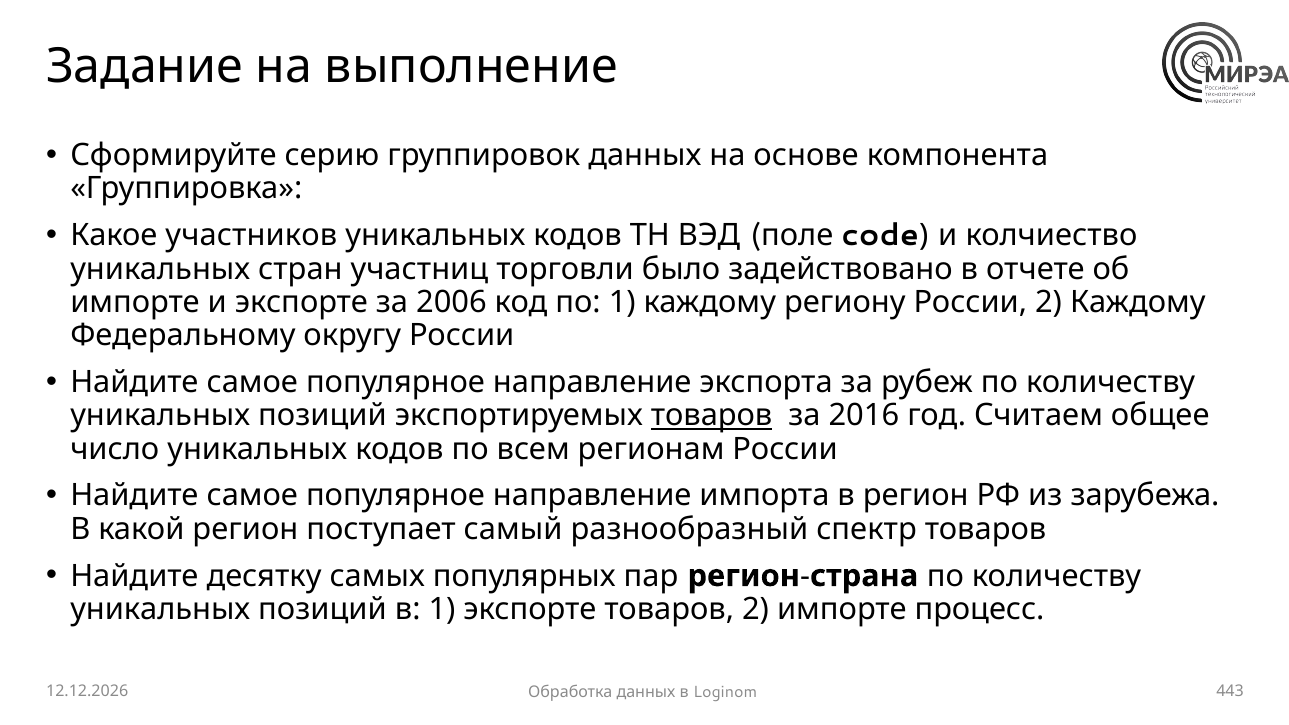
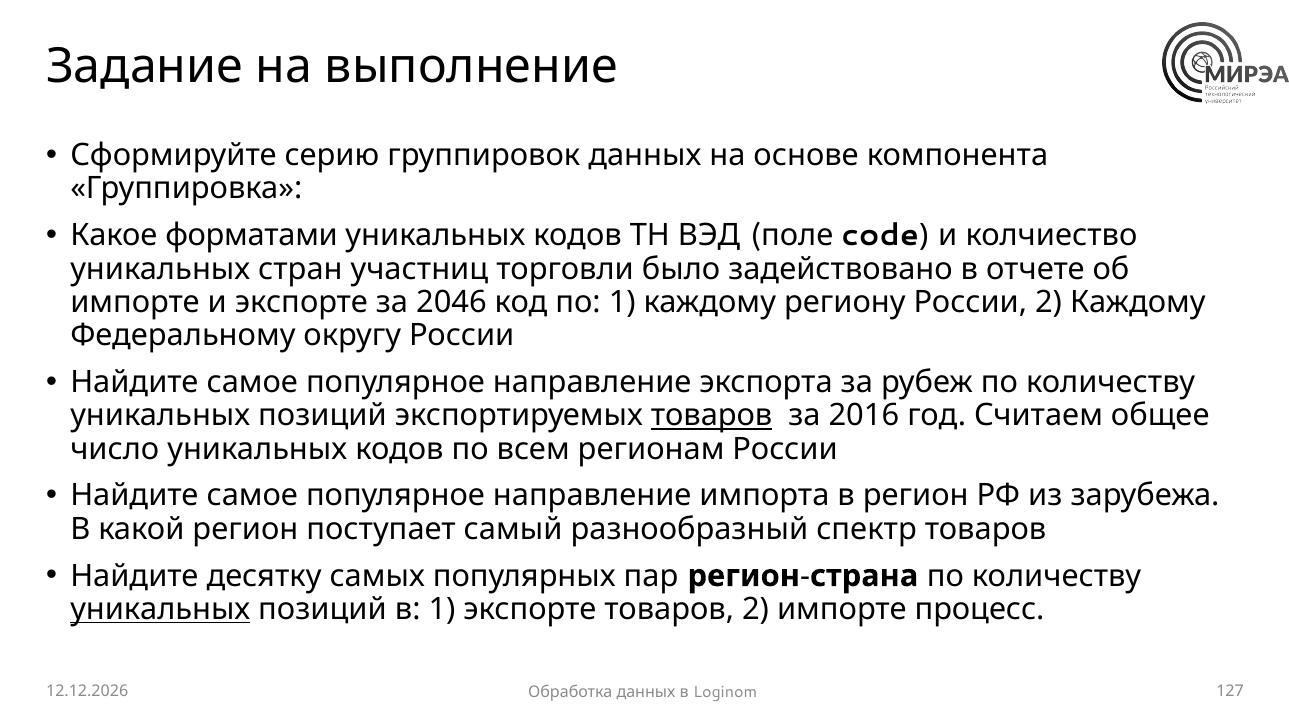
участников: участников -> форматами (252, 236)
2006: 2006 -> 2046 (451, 302)
уникальных underline: none -> present (160, 609)
443: 443 -> 127 (1230, 691)
